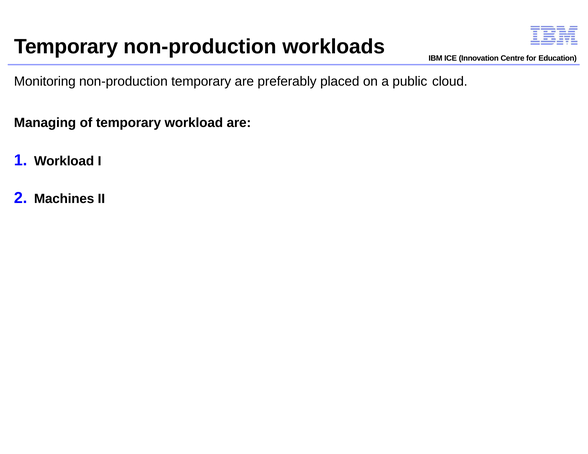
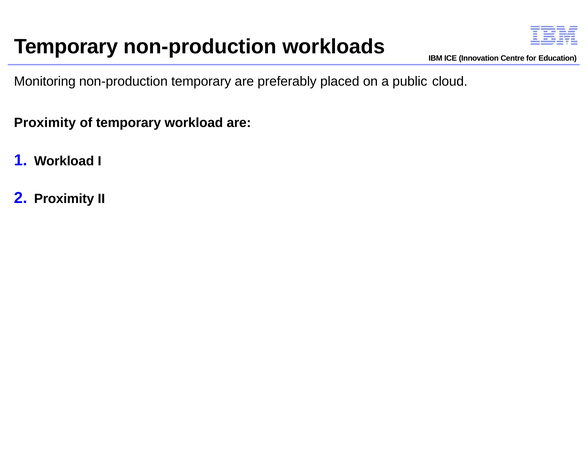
Managing: Managing -> Proximity (45, 123)
Machines: Machines -> Proximity (64, 199)
